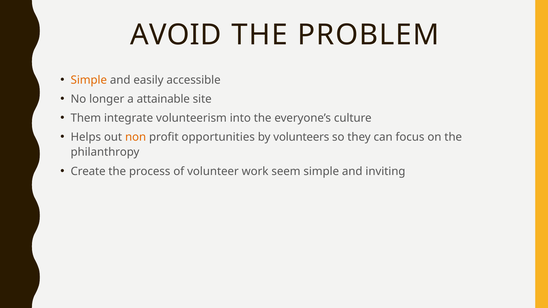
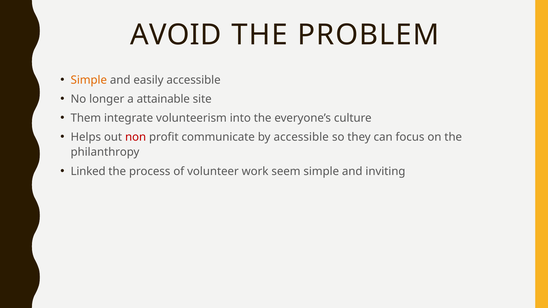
non colour: orange -> red (136, 137)
opportunities: opportunities -> communicate (218, 137)
by volunteers: volunteers -> accessible (301, 137)
Create: Create -> Linked (88, 171)
